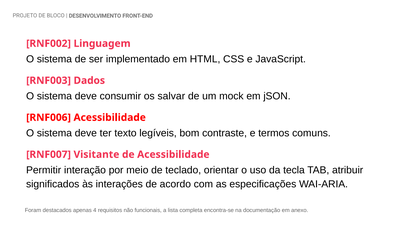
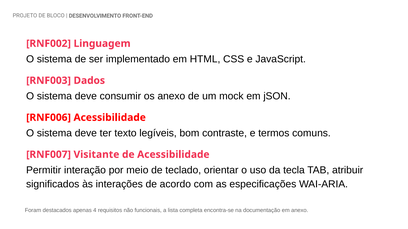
os salvar: salvar -> anexo (171, 96)
